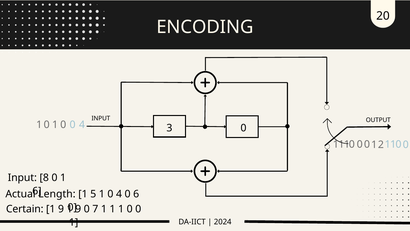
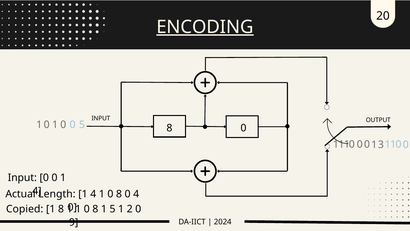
ENCODING underline: none -> present (205, 27)
0 0 4: 4 -> 5 (82, 124)
3: 3 -> 8 (169, 128)
2: 2 -> 3 (381, 145)
Input 8: 8 -> 0 (44, 177)
6: 6 -> 4 (37, 191)
5: 5 -> 4 (93, 194)
4: 4 -> 8 (119, 194)
0 6: 6 -> 4 (136, 194)
Certain: Certain -> Copied (25, 209)
9: 9 -> 8 (61, 209)
9: 9 -> 1 (78, 209)
7: 7 -> 8 (95, 209)
1: 1 -> 5 (112, 209)
0: 0 -> 2 (130, 209)
1: 1 -> 9 (74, 222)
